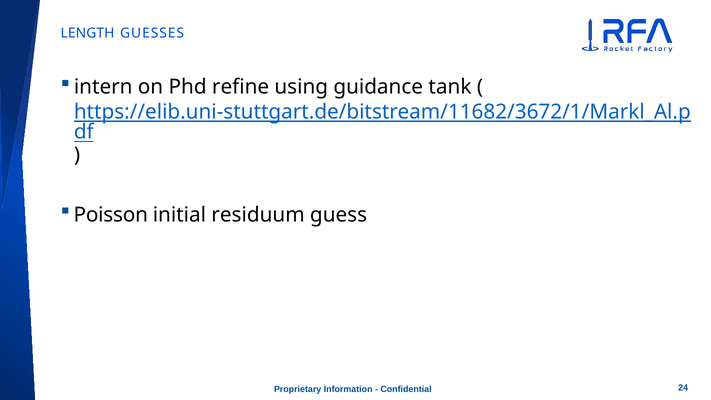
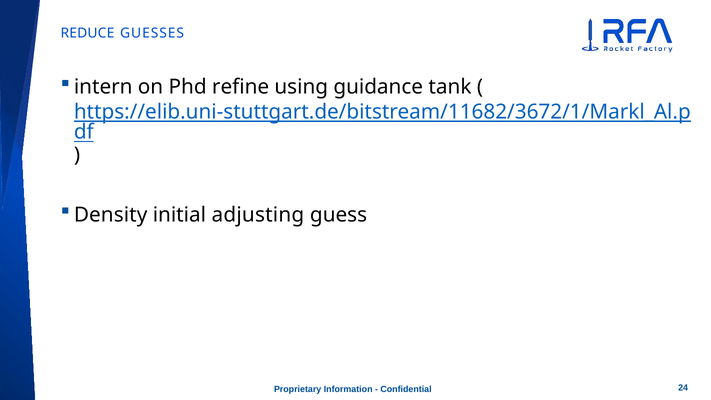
LENGTH: LENGTH -> REDUCE (87, 33)
Poisson: Poisson -> Density (111, 215)
residuum: residuum -> adjusting (258, 215)
